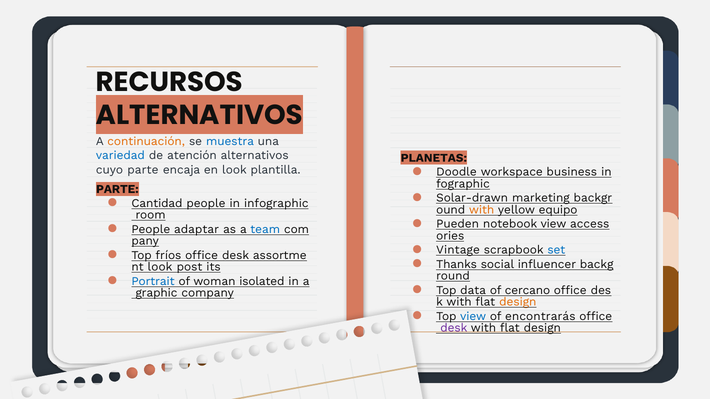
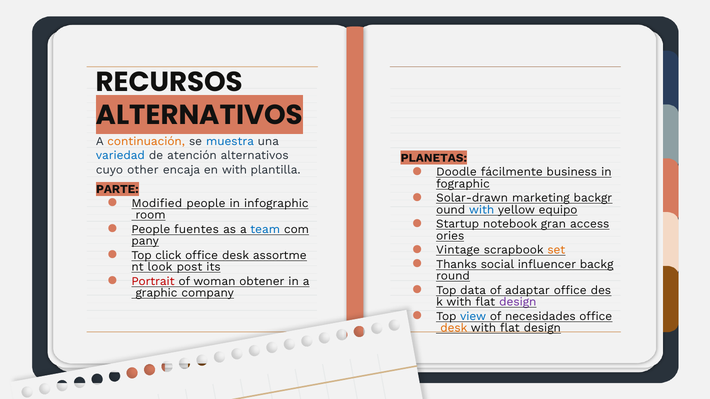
cuyo parte: parte -> other (143, 170)
en look: look -> with (235, 170)
workspace: workspace -> fácilmente (512, 172)
Cantidad: Cantidad -> Modified (157, 203)
with colour: orange -> blue (482, 210)
Pueden: Pueden -> Startup (458, 224)
notebook view: view -> gran (553, 224)
adaptar: adaptar -> fuentes (197, 229)
set colour: blue -> orange (556, 250)
fríos: fríos -> click (168, 255)
Portrait colour: blue -> red (153, 281)
isolated: isolated -> obtener (262, 281)
cercano: cercano -> adaptar (527, 290)
design colour: orange -> purple (518, 302)
encontrarás: encontrarás -> necesidades (540, 316)
desk colour: purple -> orange (454, 328)
